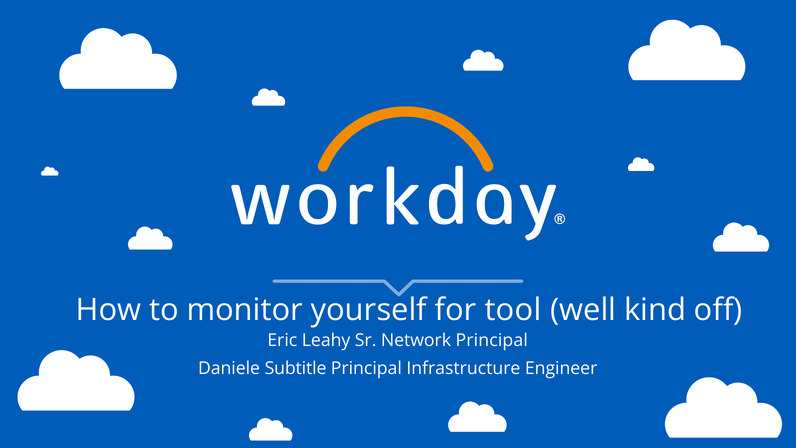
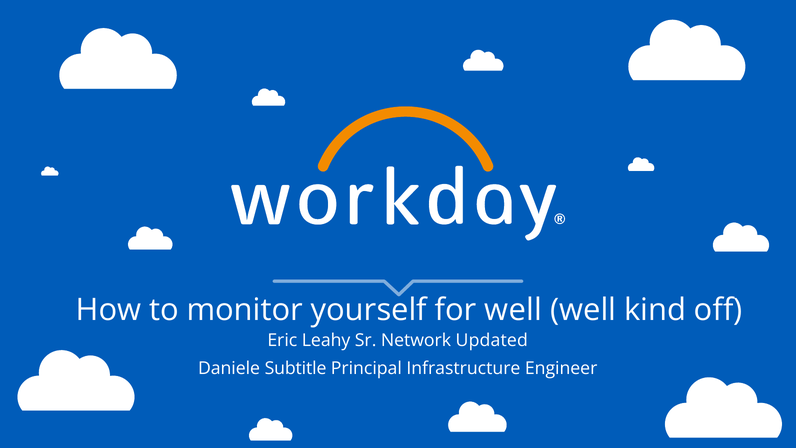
for tool: tool -> well (513, 310)
Network Principal: Principal -> Updated (492, 340)
